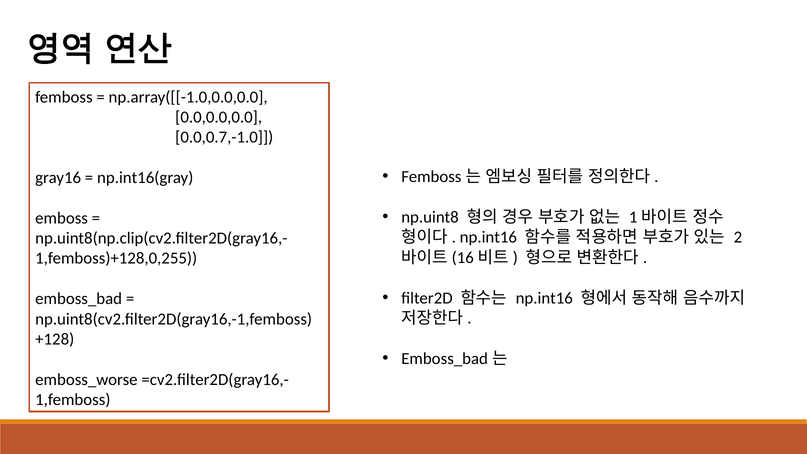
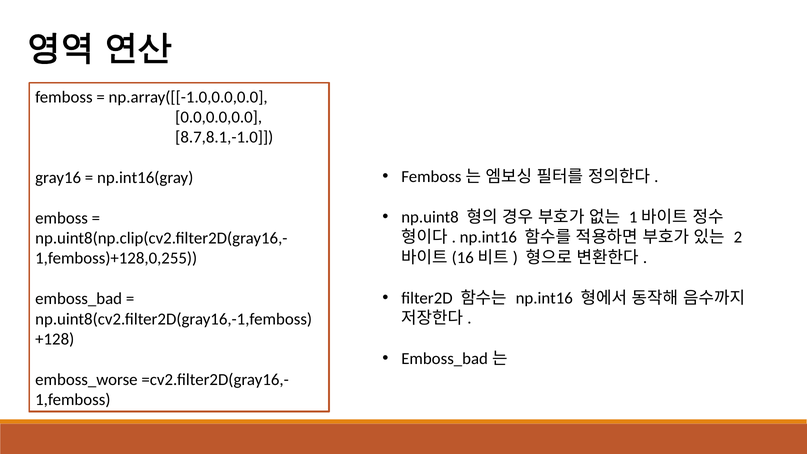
0.0,0.7,-1.0: 0.0,0.7,-1.0 -> 8.7,8.1,-1.0 (224, 137)
